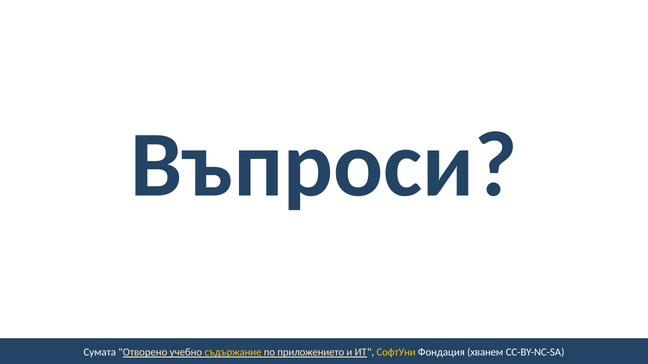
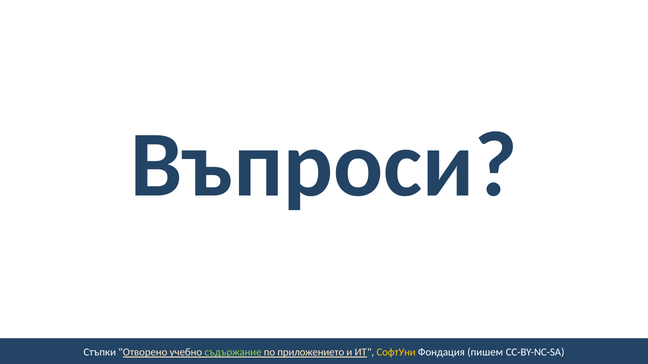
Сумата: Сумата -> Стъпки (100, 353)
съдържание colour: yellow -> light green (233, 353)
хванем: хванем -> пишем (485, 353)
